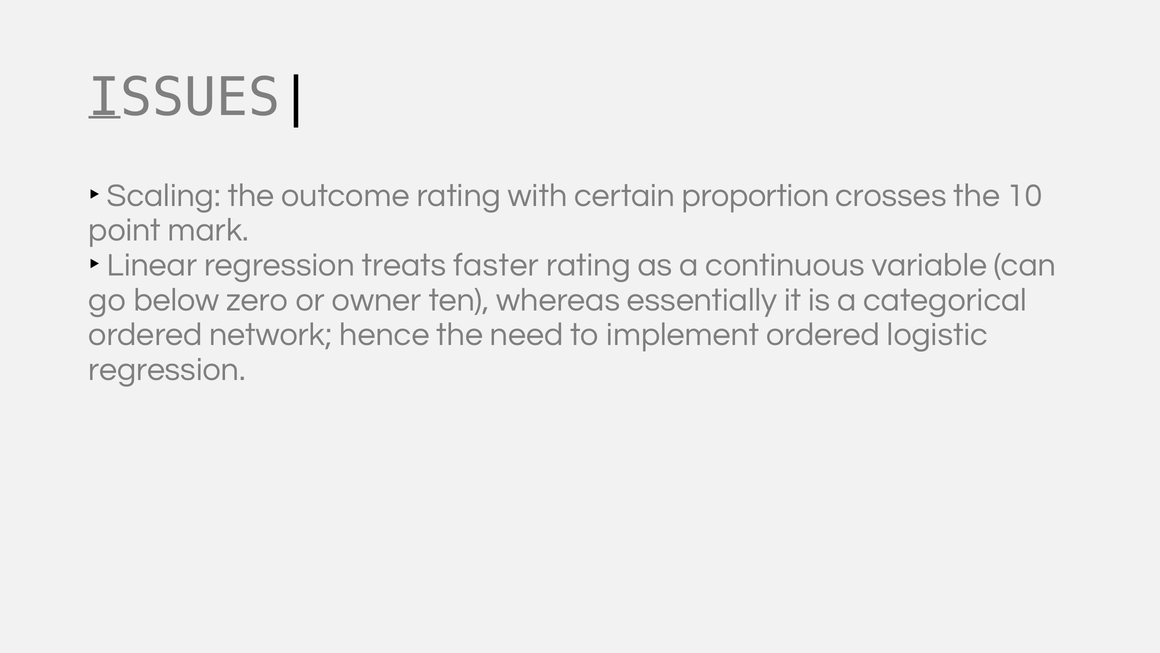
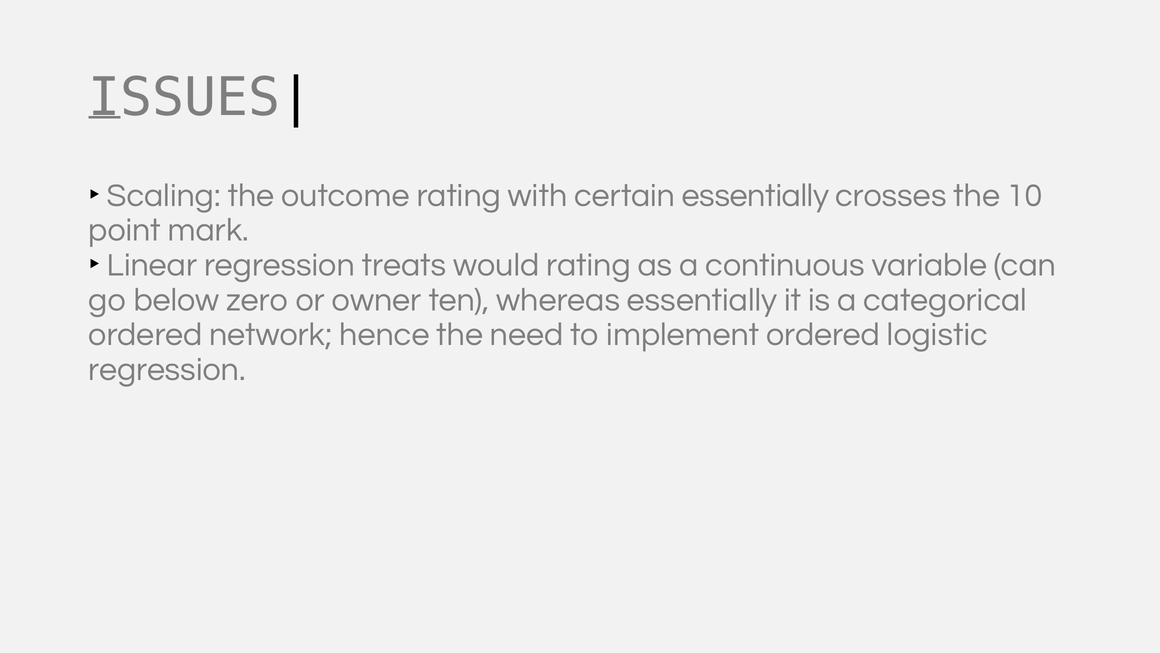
certain proportion: proportion -> essentially (755, 195)
faster: faster -> would (496, 265)
